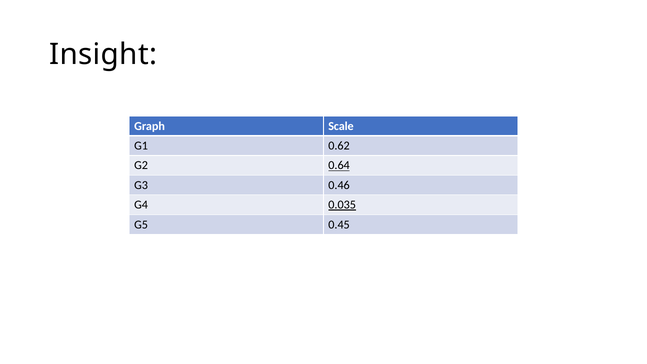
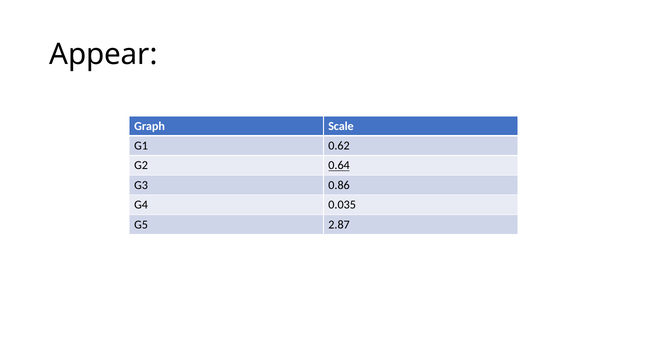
Insight: Insight -> Appear (103, 54)
0.46: 0.46 -> 0.86 (339, 185)
0.035 underline: present -> none (342, 205)
0.45: 0.45 -> 2.87 (339, 224)
